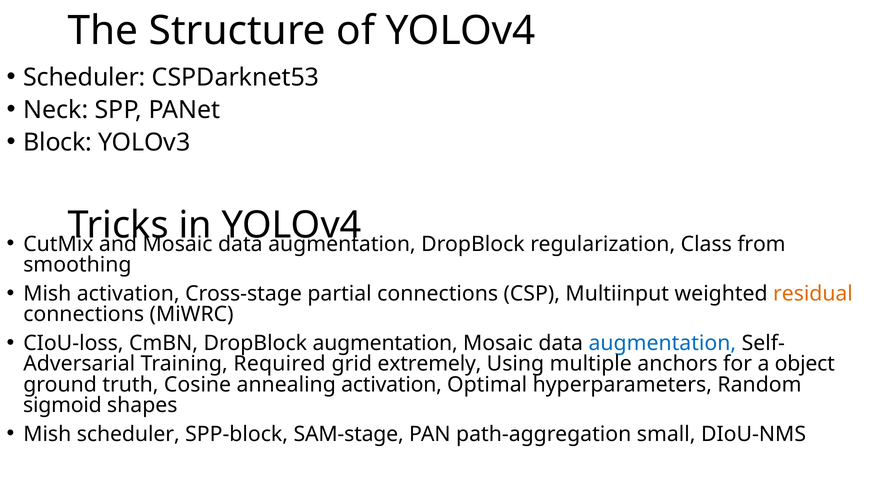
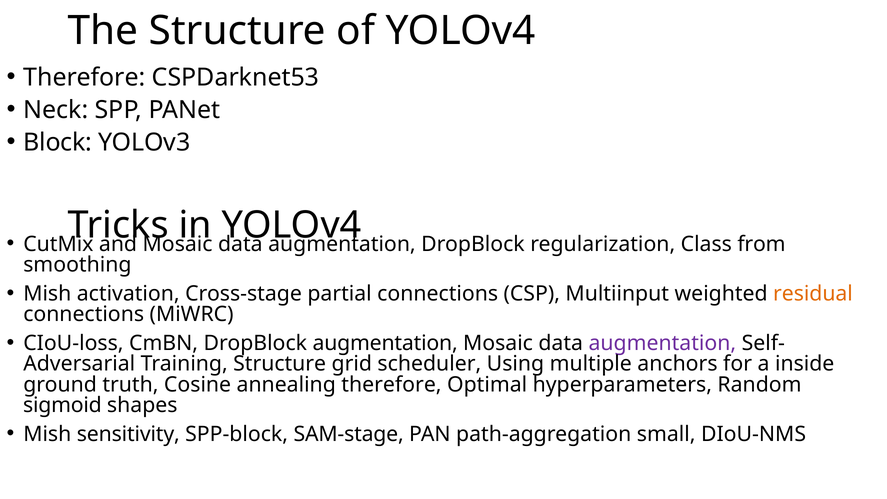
Scheduler: Scheduler -> Therefore (84, 77)
augmentation colour: blue -> purple (662, 343)
Training Required: Required -> Structure (280, 364)
extremely: extremely -> scheduler (429, 364)
object: object -> inside (805, 364)
annealing activation: activation -> therefore (391, 384)
Mish scheduler: scheduler -> sensitivity (128, 434)
